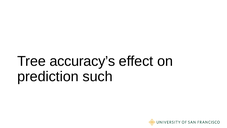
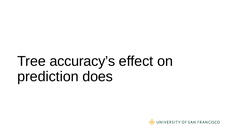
such: such -> does (98, 76)
